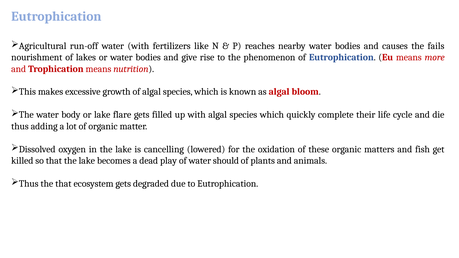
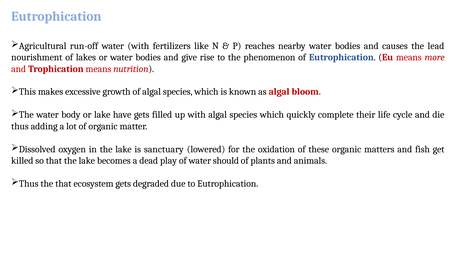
fails: fails -> lead (436, 46)
flare: flare -> have (122, 115)
cancelling: cancelling -> sanctuary (164, 149)
